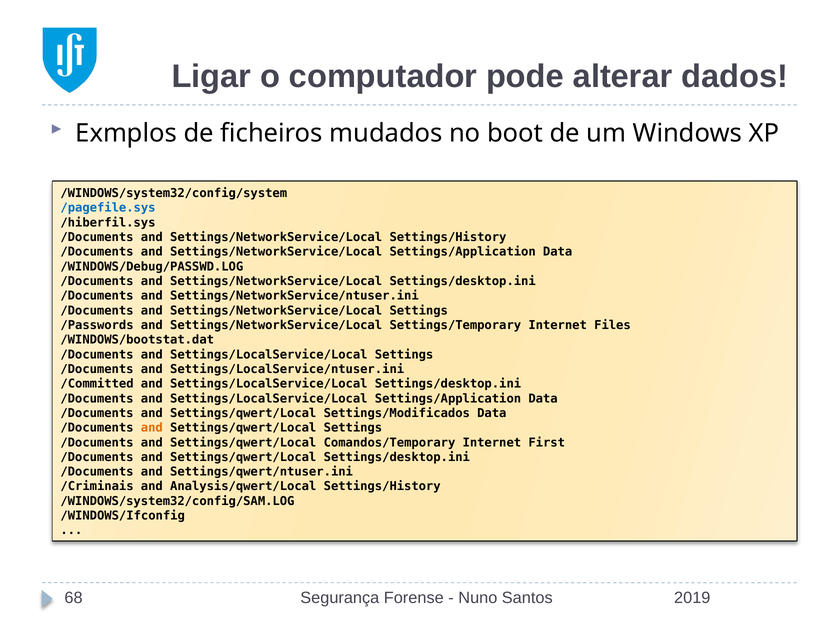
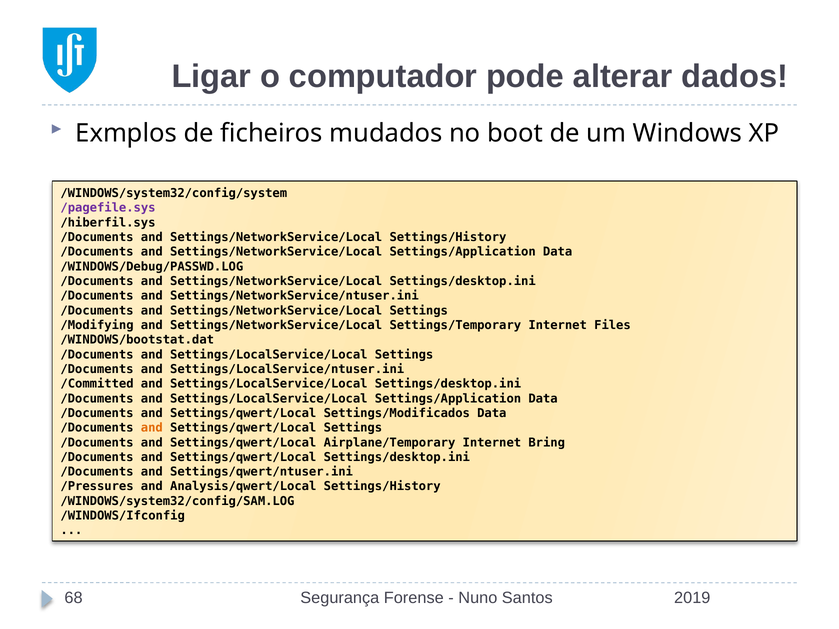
/pagefile.sys colour: blue -> purple (108, 208)
/Passwords: /Passwords -> /Modifying (97, 325)
Comandos/Temporary: Comandos/Temporary -> Airplane/Temporary (390, 443)
First: First -> Bring (547, 443)
/Criminais: /Criminais -> /Pressures (97, 487)
